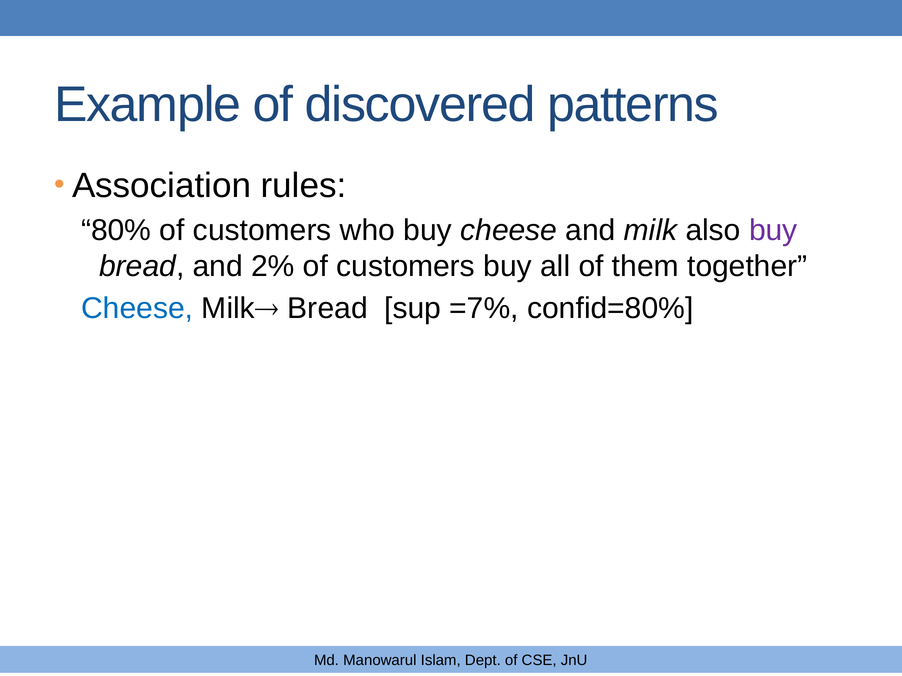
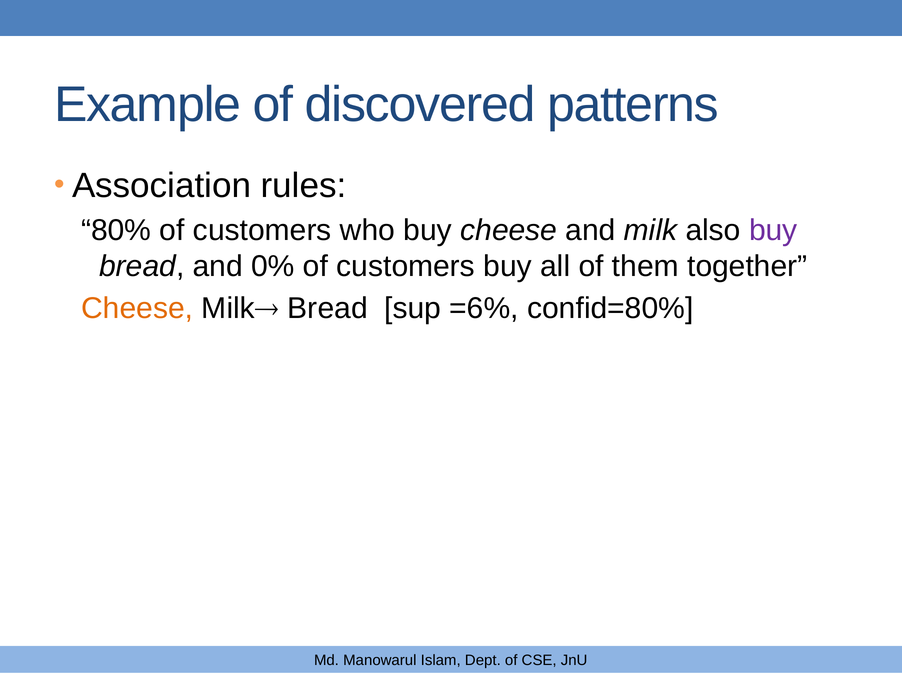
2%: 2% -> 0% (273, 267)
Cheese colour: blue -> orange (137, 309)
=7%: =7% -> =6% (484, 309)
